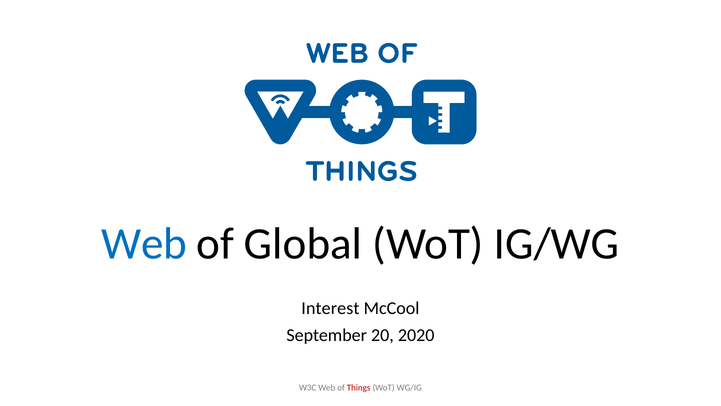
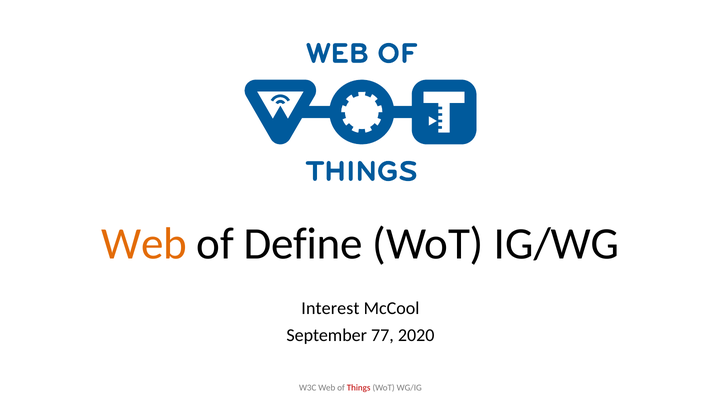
Web colour: blue -> orange (144, 244)
Global: Global -> Define (303, 244)
20: 20 -> 77 (382, 335)
